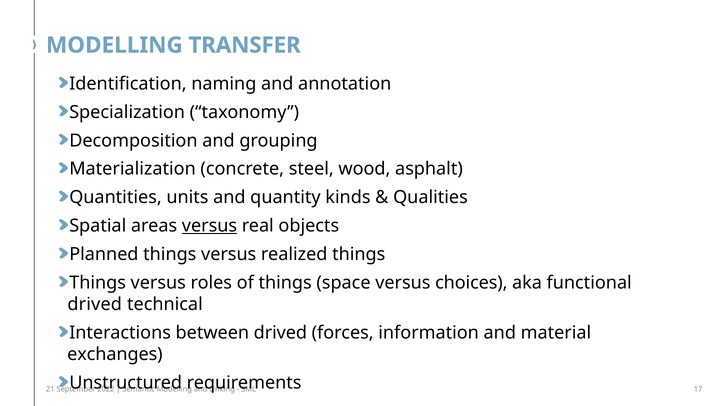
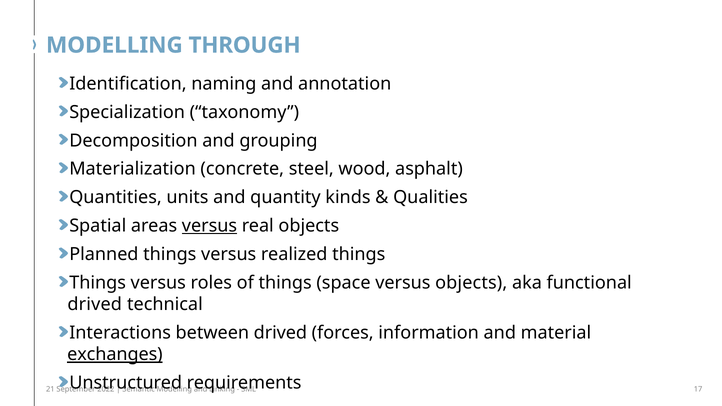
TRANSFER: TRANSFER -> THROUGH (245, 45)
versus choices: choices -> objects (471, 283)
exchanges underline: none -> present (115, 355)
